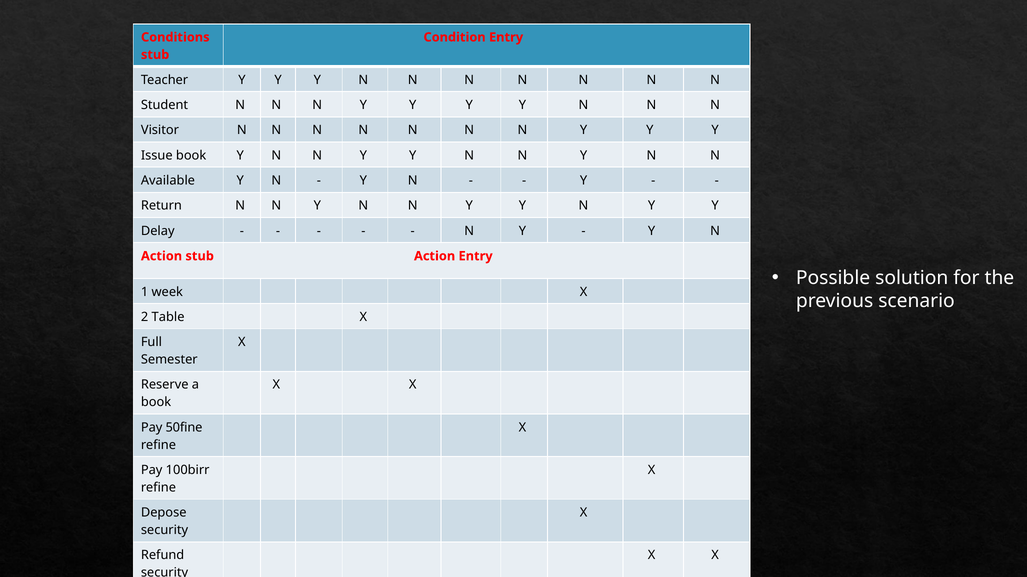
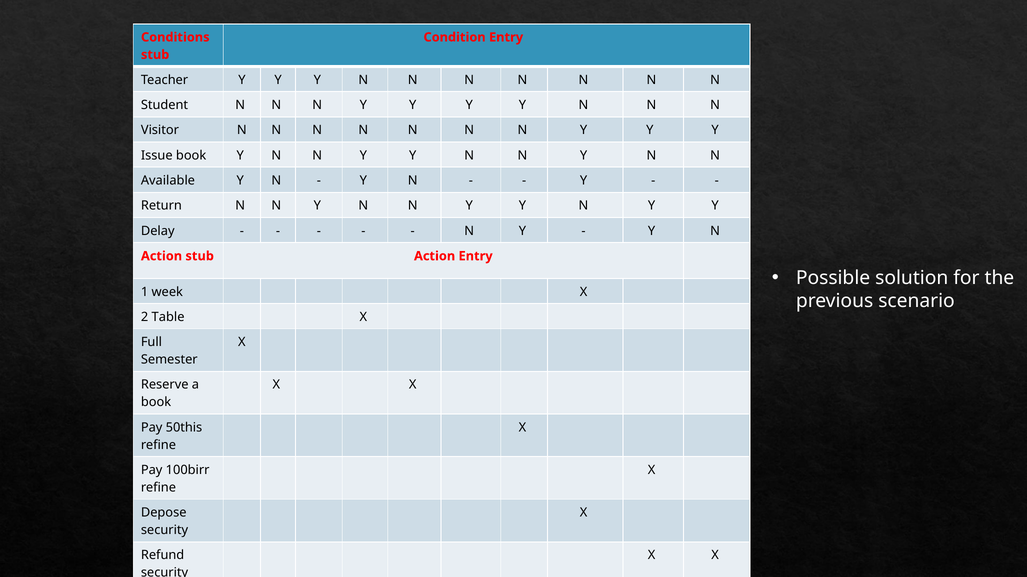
50fine: 50fine -> 50this (184, 428)
